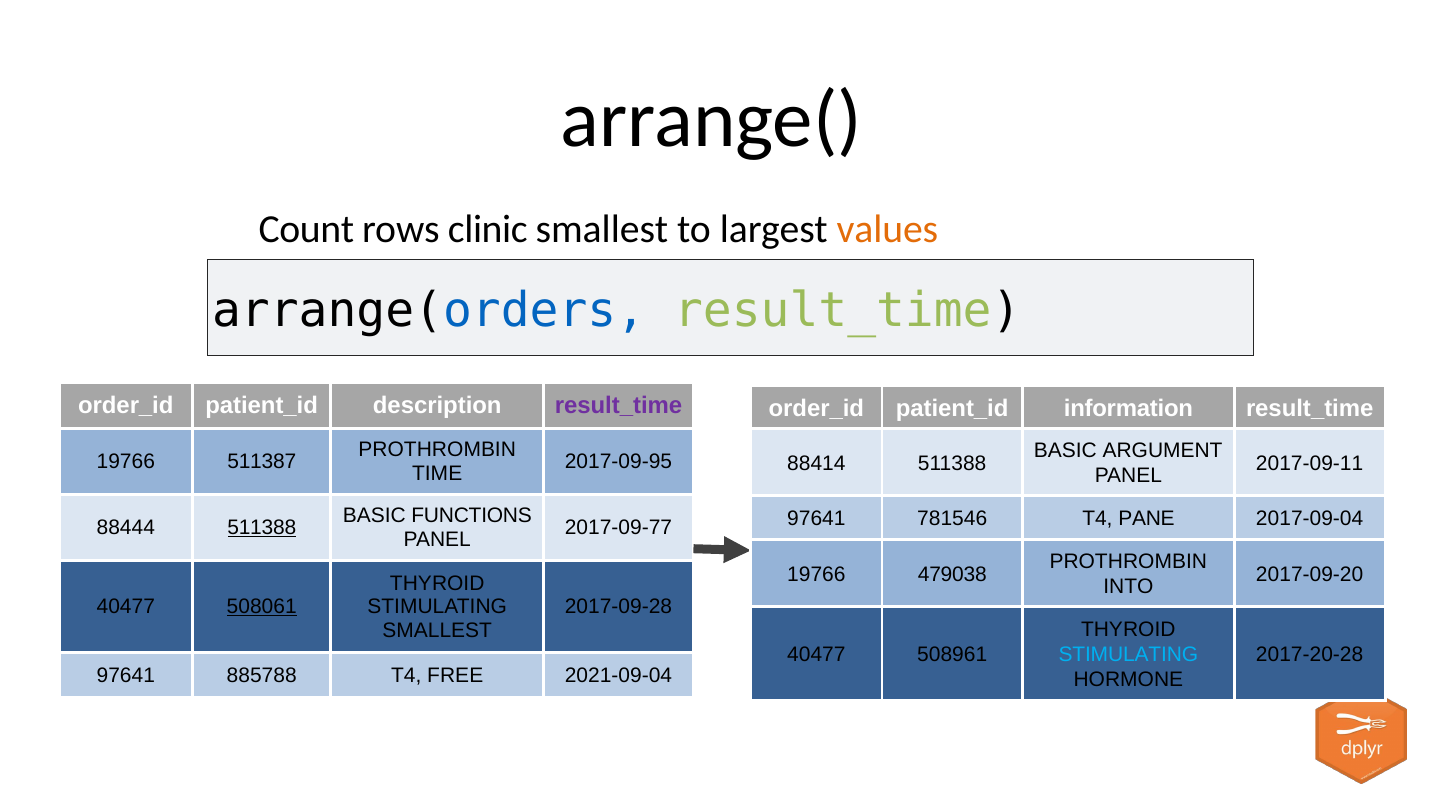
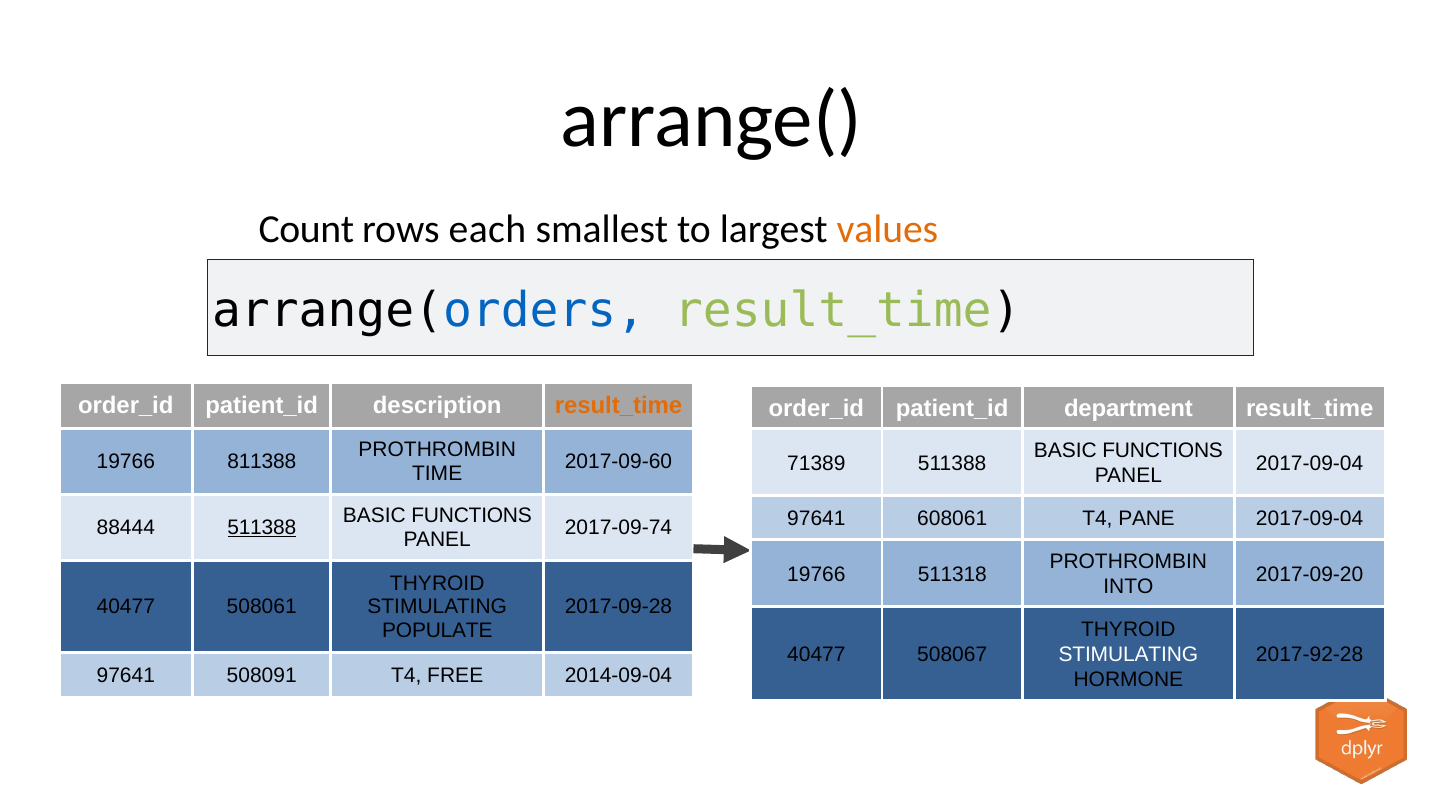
clinic: clinic -> each (487, 229)
result_time colour: purple -> orange (619, 406)
information: information -> department (1128, 408)
ARGUMENT: ARGUMENT -> FUNCTIONS (1163, 451)
511387: 511387 -> 811388 (262, 462)
2017-09-95: 2017-09-95 -> 2017-09-60 (618, 462)
88414: 88414 -> 71389 (816, 463)
2017-09-11: 2017-09-11 -> 2017-09-04 (1310, 463)
781546: 781546 -> 608061 (952, 519)
2017-09-77: 2017-09-77 -> 2017-09-74 (618, 528)
479038: 479038 -> 511318 (952, 574)
508061 underline: present -> none (262, 607)
SMALLEST: SMALLEST -> POPULATE (437, 630)
508961: 508961 -> 508067 (952, 654)
STIMULATING colour: light blue -> white (1128, 654)
2017-20-28: 2017-20-28 -> 2017-92-28 (1310, 654)
885788: 885788 -> 508091 (262, 675)
2021-09-04: 2021-09-04 -> 2014-09-04 (618, 675)
